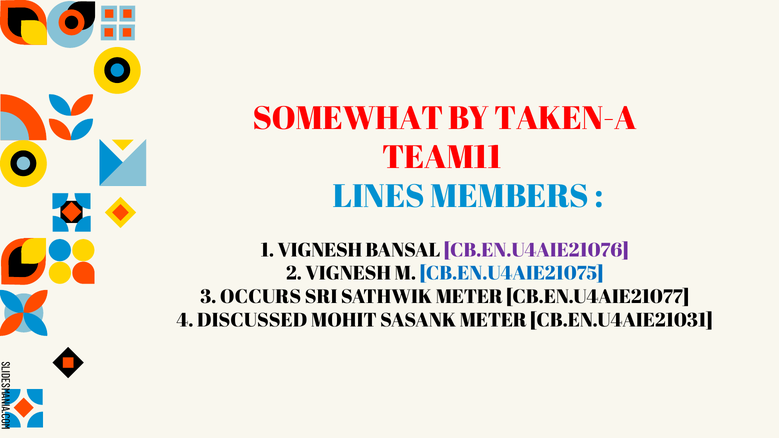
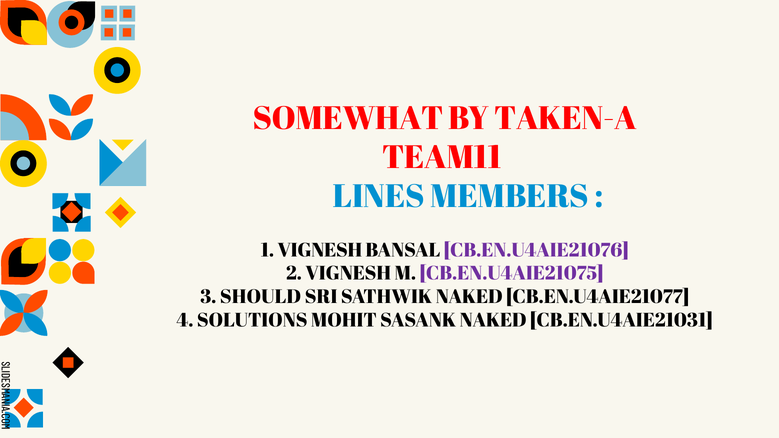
CB.EN.U4AIE21075 colour: blue -> purple (511, 274)
OCCURS: OCCURS -> SHOULD (261, 297)
SATHWIK METER: METER -> NAKED (469, 297)
DISCUSSED: DISCUSSED -> SOLUTIONS (252, 320)
SASANK METER: METER -> NAKED (493, 320)
